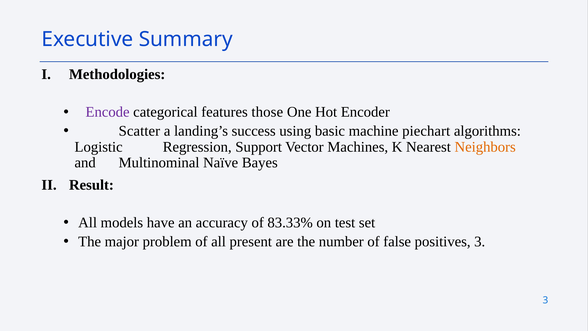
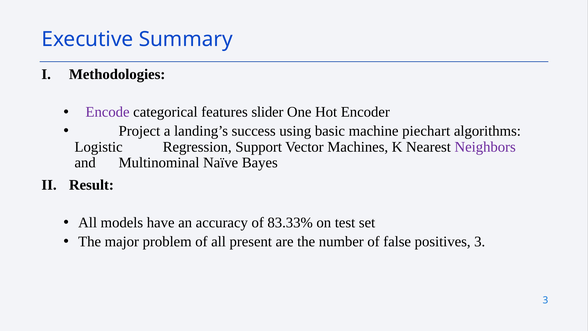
those: those -> slider (267, 112)
Scatter: Scatter -> Project (139, 131)
Neighbors colour: orange -> purple (485, 147)
